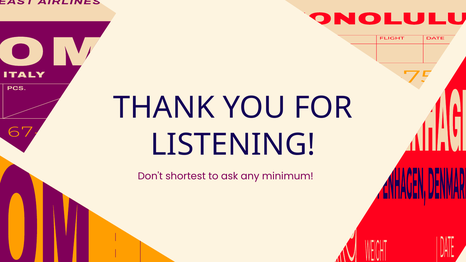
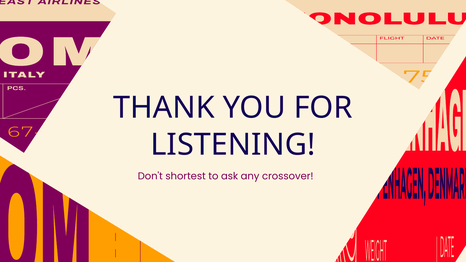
minimum: minimum -> crossover (288, 176)
